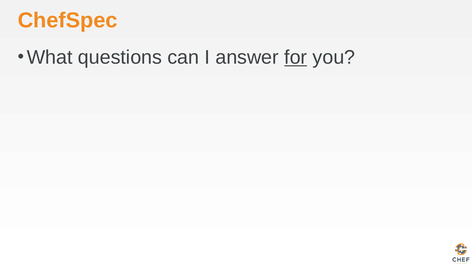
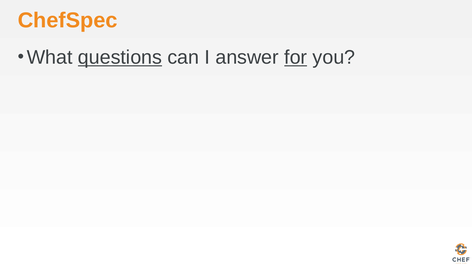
questions underline: none -> present (120, 57)
